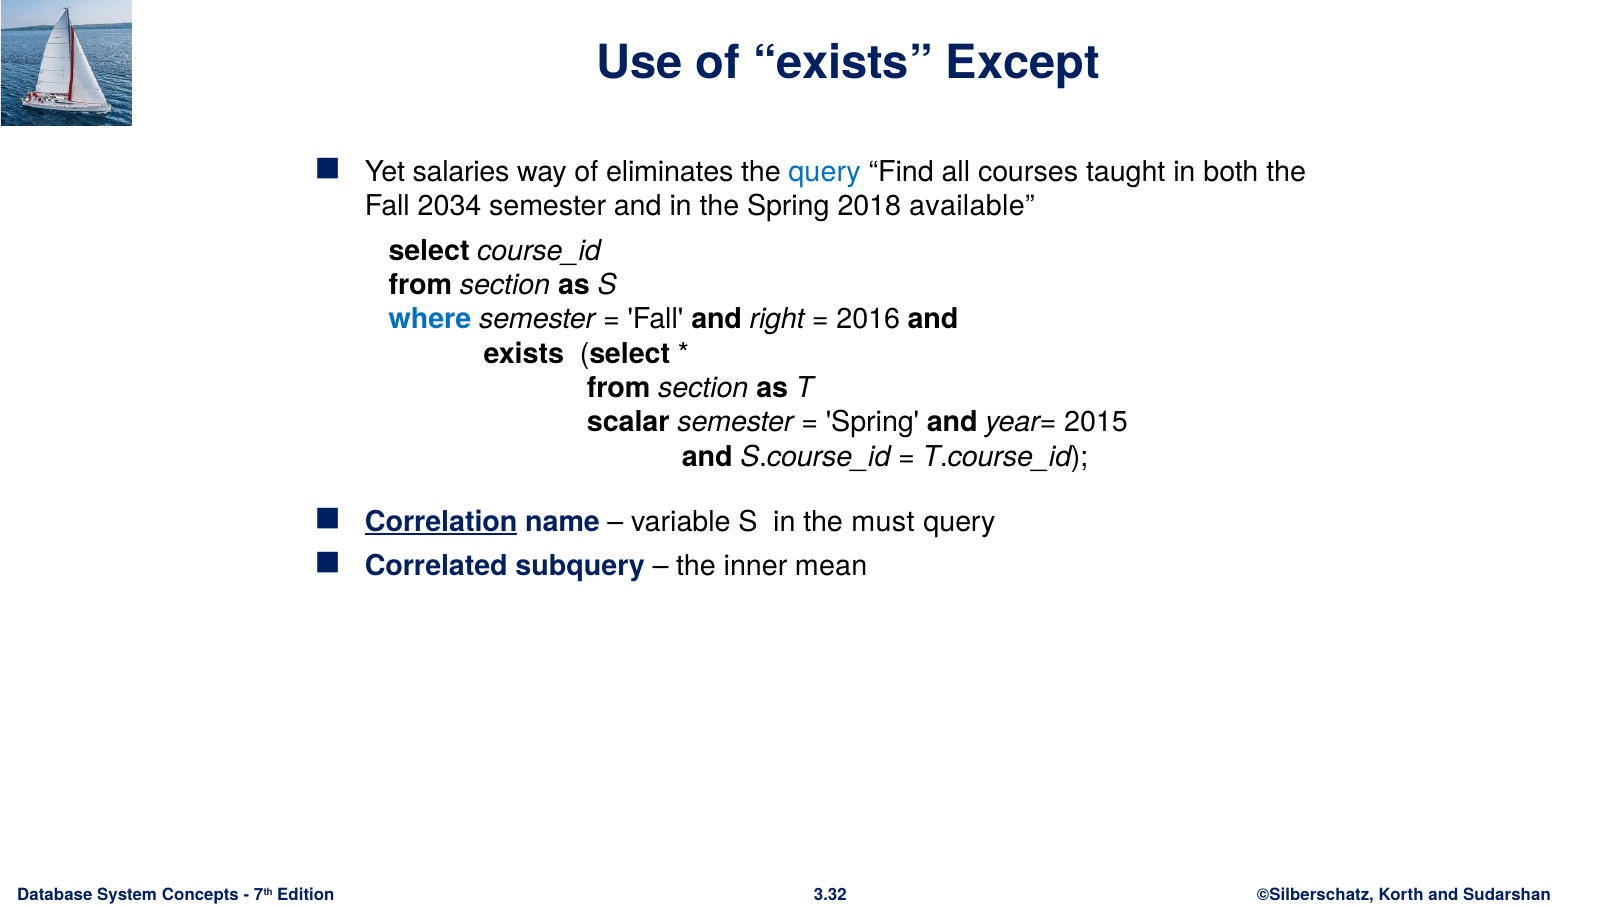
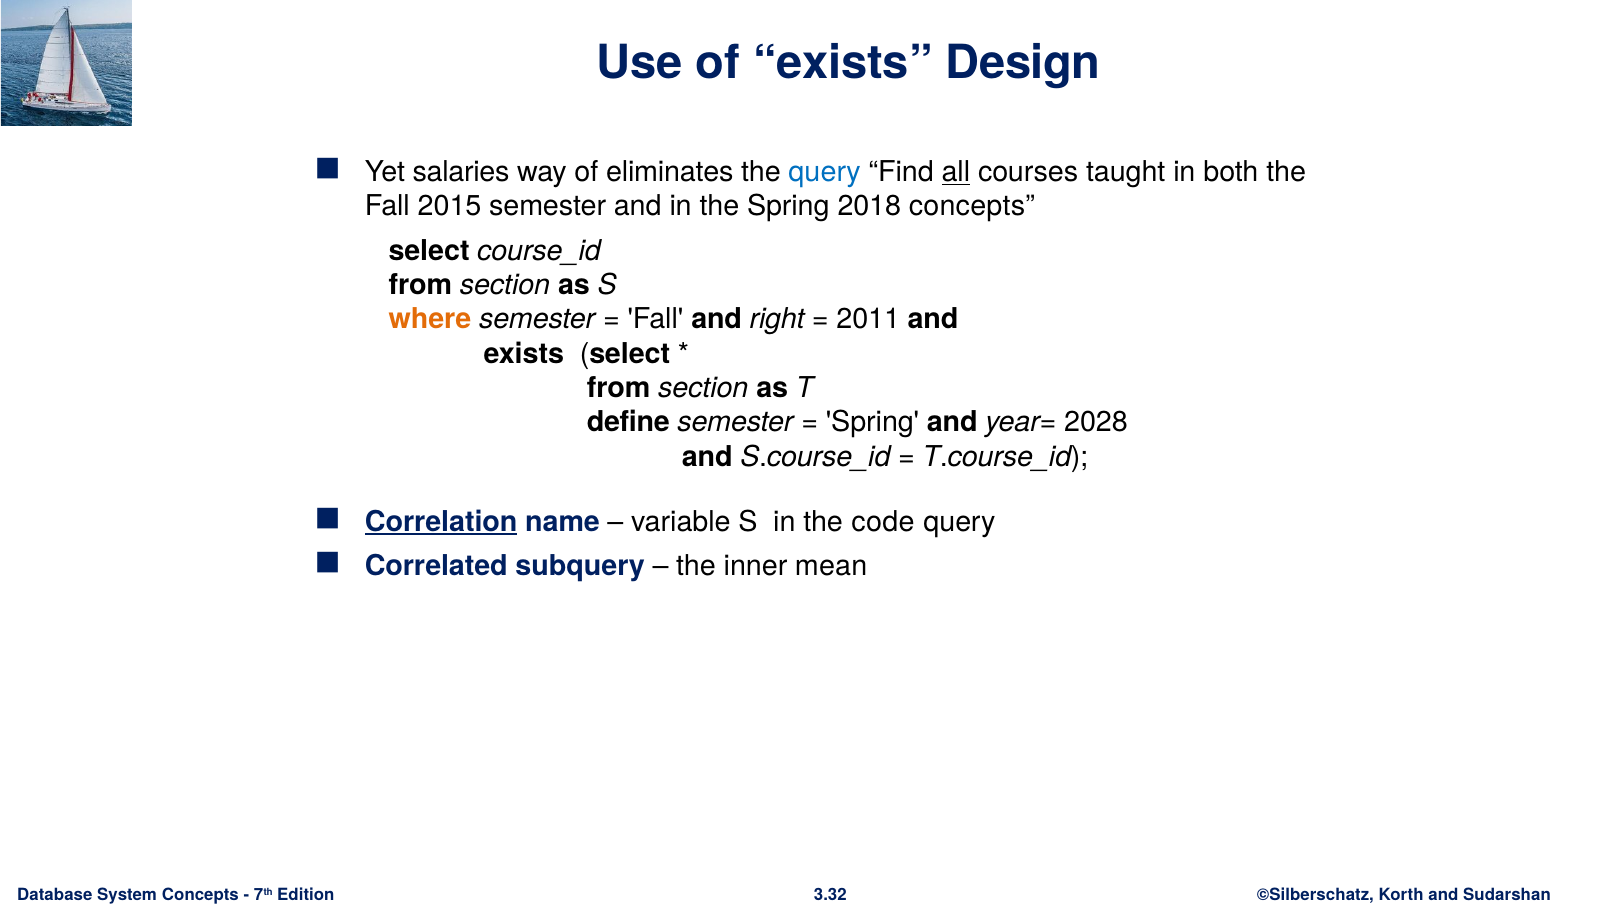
Except: Except -> Design (1023, 63)
all underline: none -> present (956, 172)
2034: 2034 -> 2015 (450, 206)
2018 available: available -> concepts (972, 206)
where colour: blue -> orange (430, 319)
2016: 2016 -> 2011 (868, 319)
scalar: scalar -> define (628, 422)
2015: 2015 -> 2028 (1096, 422)
must: must -> code (883, 522)
